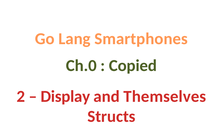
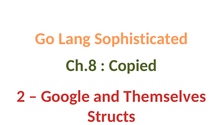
Smartphones: Smartphones -> Sophisticated (141, 39)
Ch.0: Ch.0 -> Ch.8 (81, 66)
Display: Display -> Google (65, 97)
